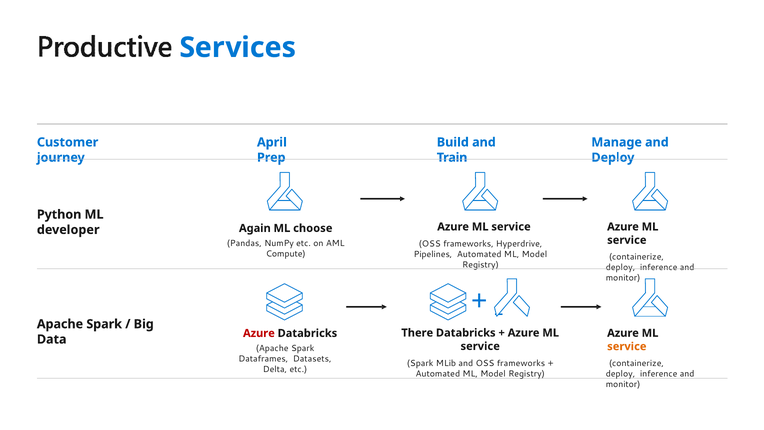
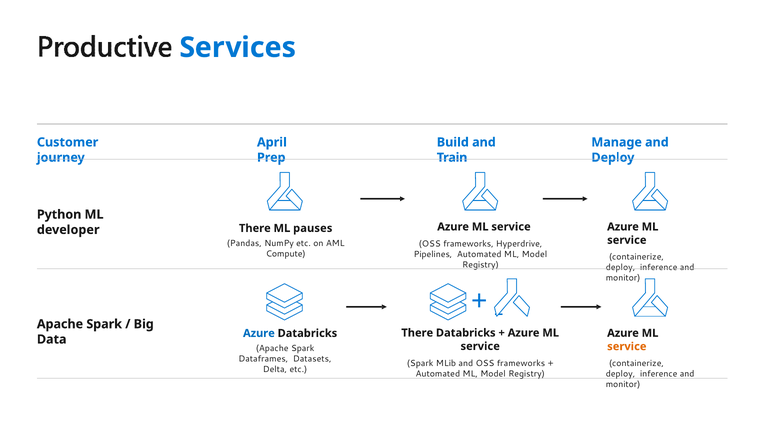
developer Again: Again -> There (255, 228)
choose: choose -> pauses (313, 228)
Azure colour: red -> blue (259, 333)
